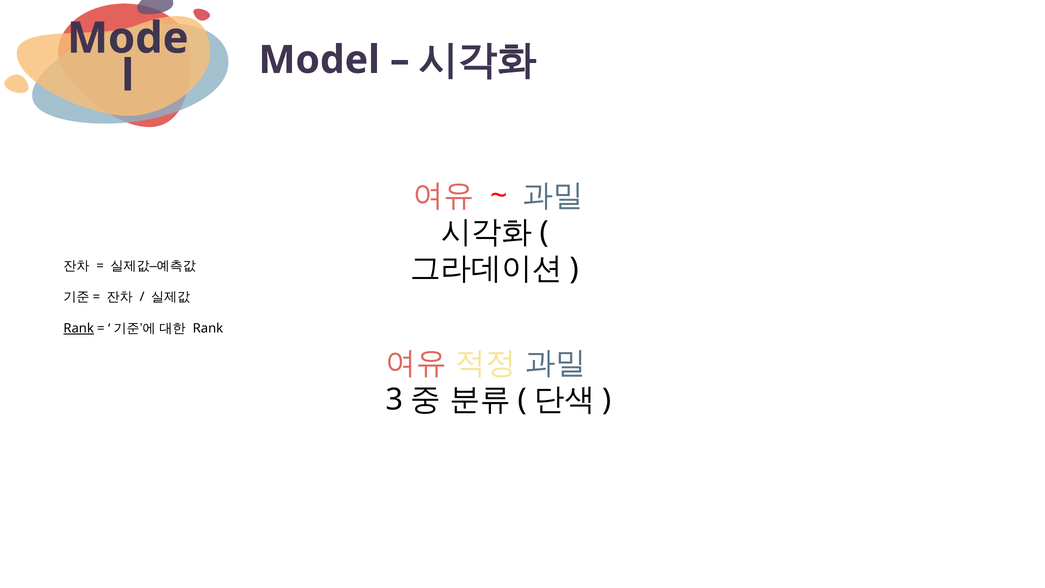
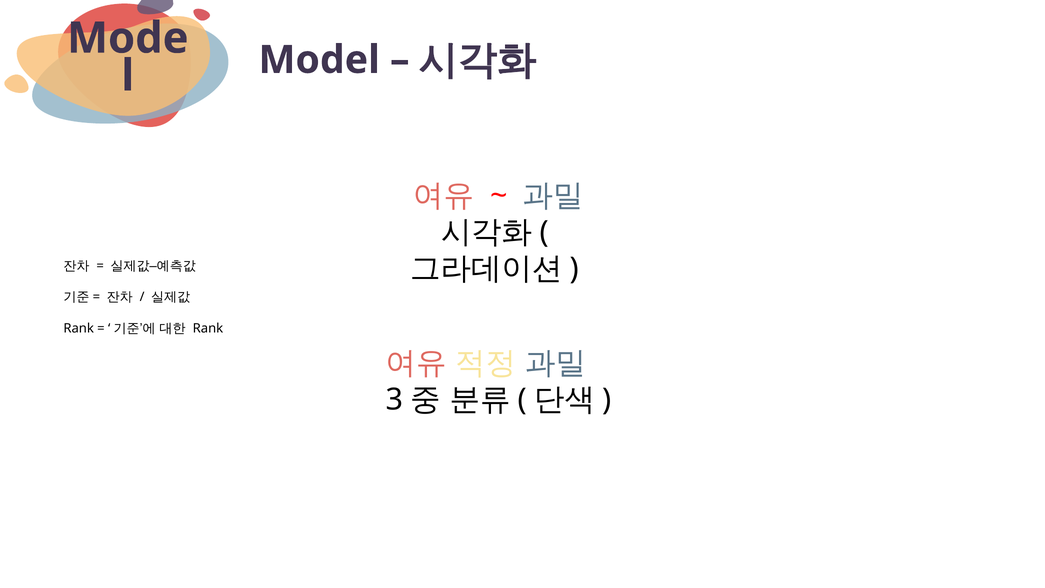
Rank underline: present -> none (79, 328)
